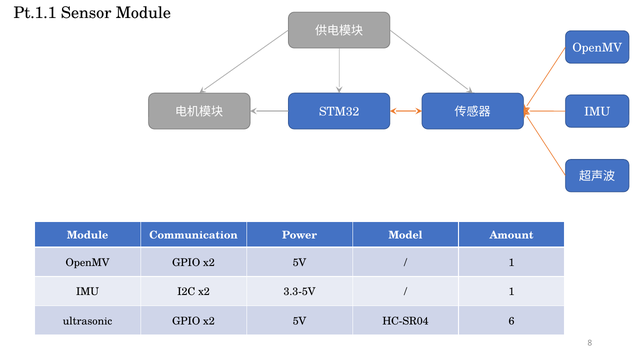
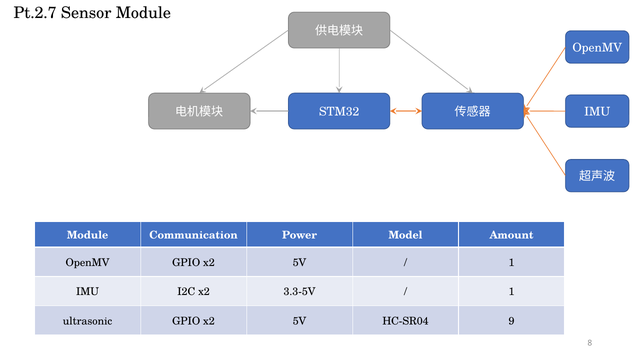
Pt.1.1: Pt.1.1 -> Pt.2.7 (35, 13)
6: 6 -> 9 (512, 322)
